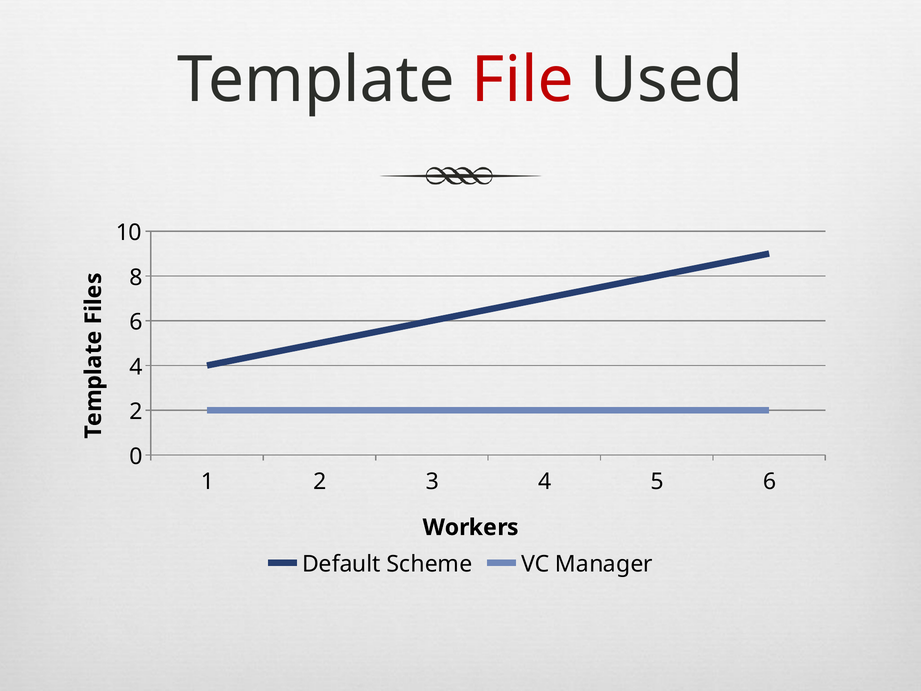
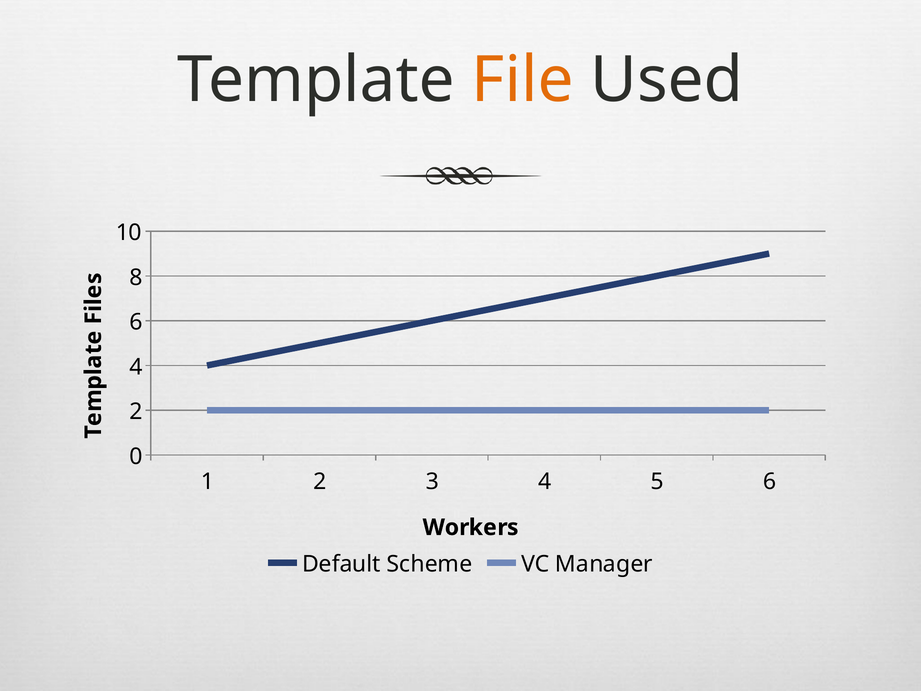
File colour: red -> orange (523, 80)
